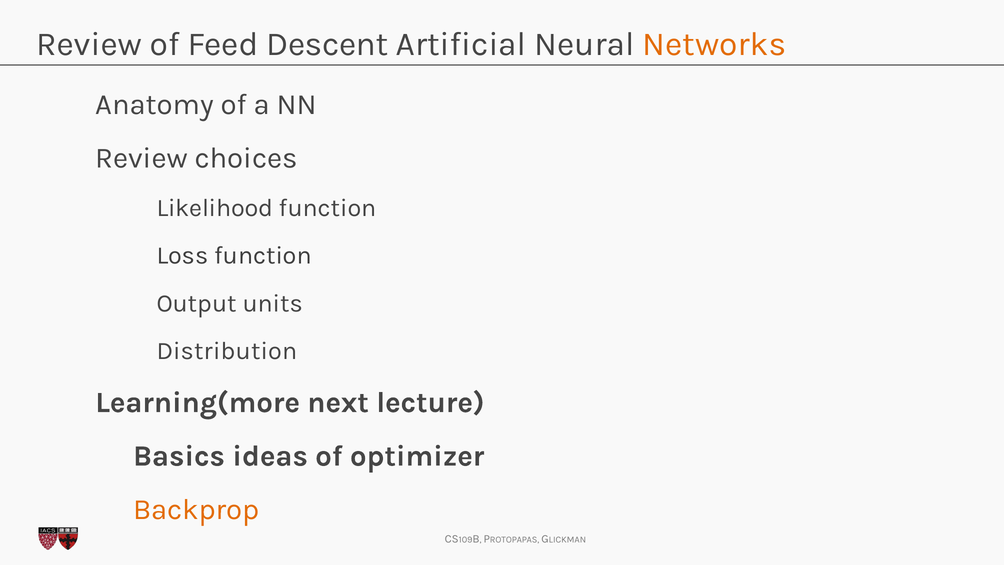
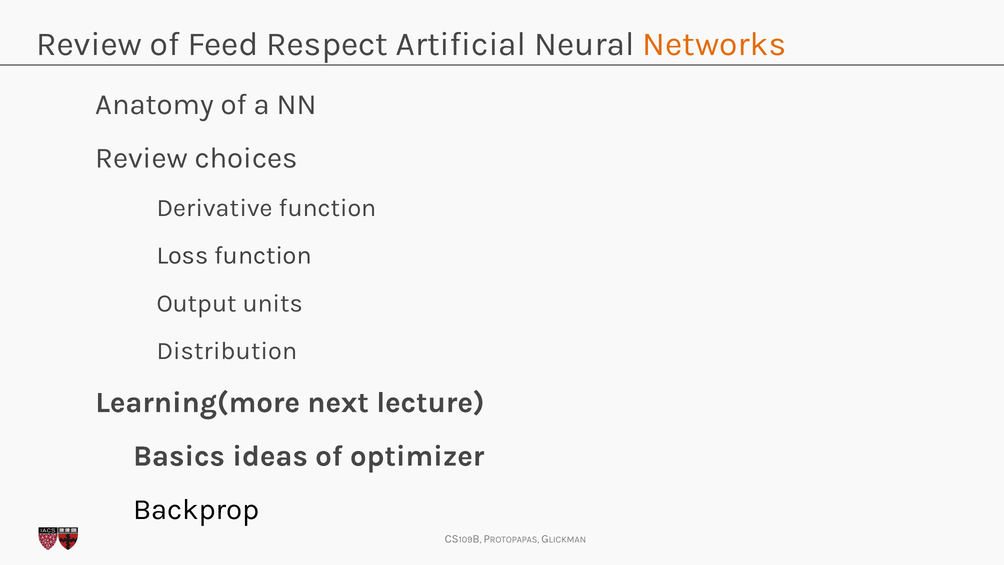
Descent: Descent -> Respect (327, 44)
Likelihood: Likelihood -> Derivative (215, 208)
Backprop colour: orange -> black (196, 509)
